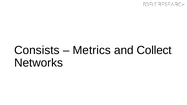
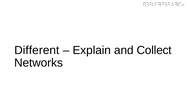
Consists: Consists -> Different (37, 50)
Metrics: Metrics -> Explain (92, 50)
